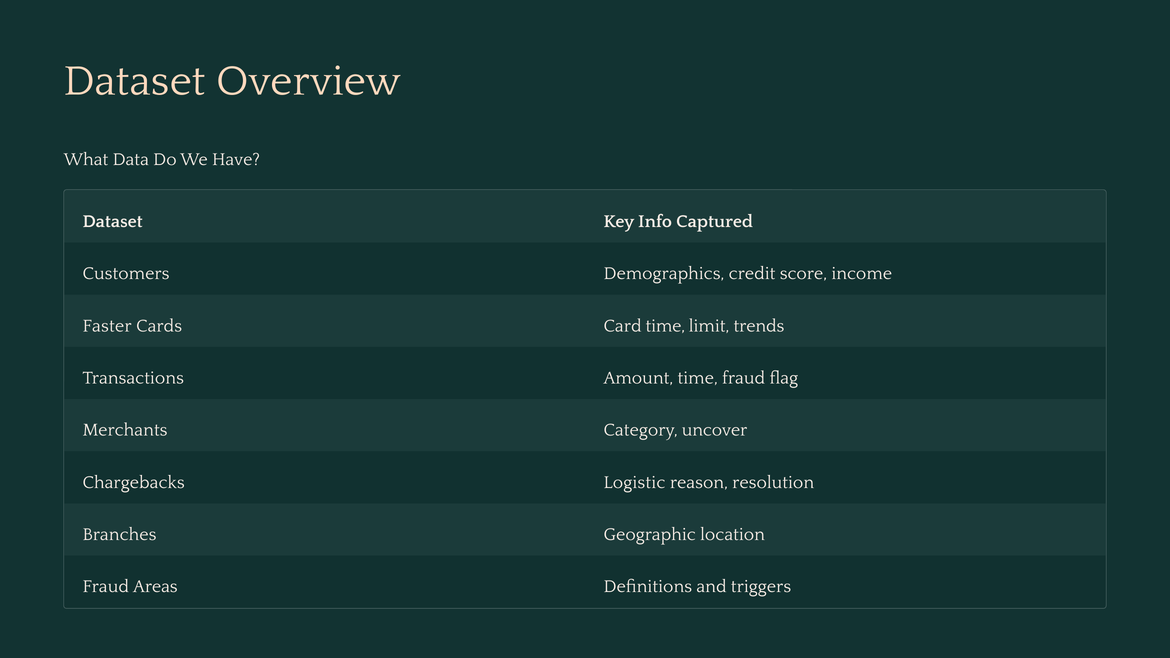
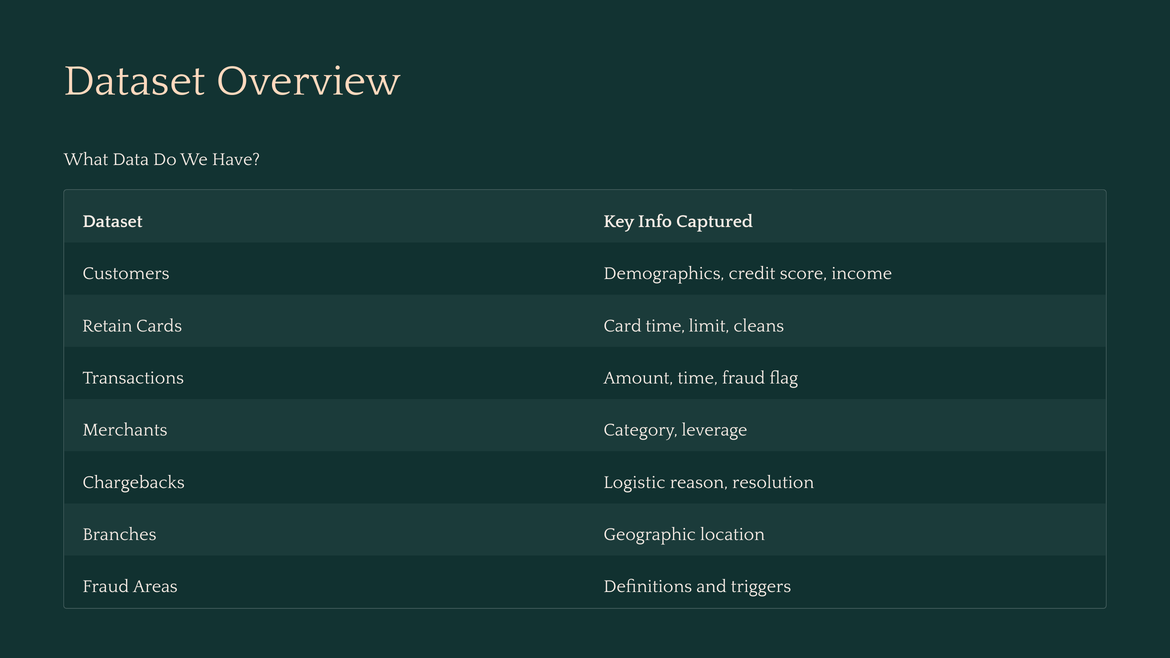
Faster: Faster -> Retain (107, 326)
trends: trends -> cleans (759, 326)
uncover: uncover -> leverage (715, 430)
